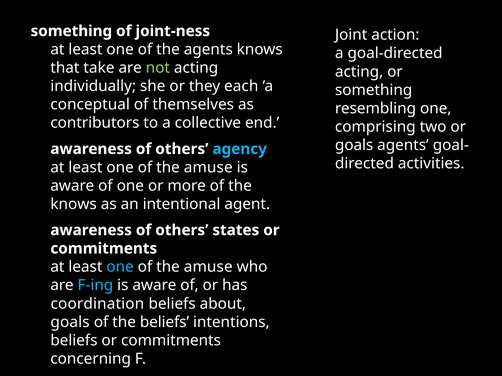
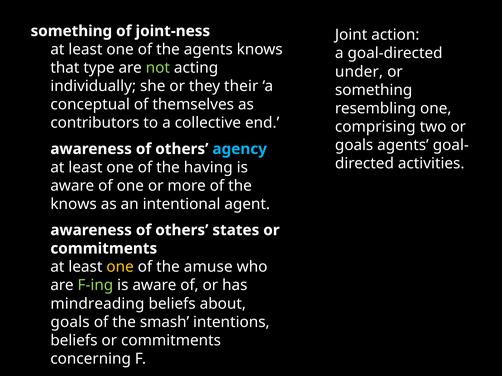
take: take -> type (99, 68)
acting: acting -> under (359, 72)
each: each -> their (241, 86)
amuse: amuse -> having (208, 168)
one colour: light blue -> yellow (120, 267)
F-ing colour: light blue -> light green (95, 286)
coordination: coordination -> mindreading (97, 304)
the beliefs: beliefs -> smash (165, 322)
